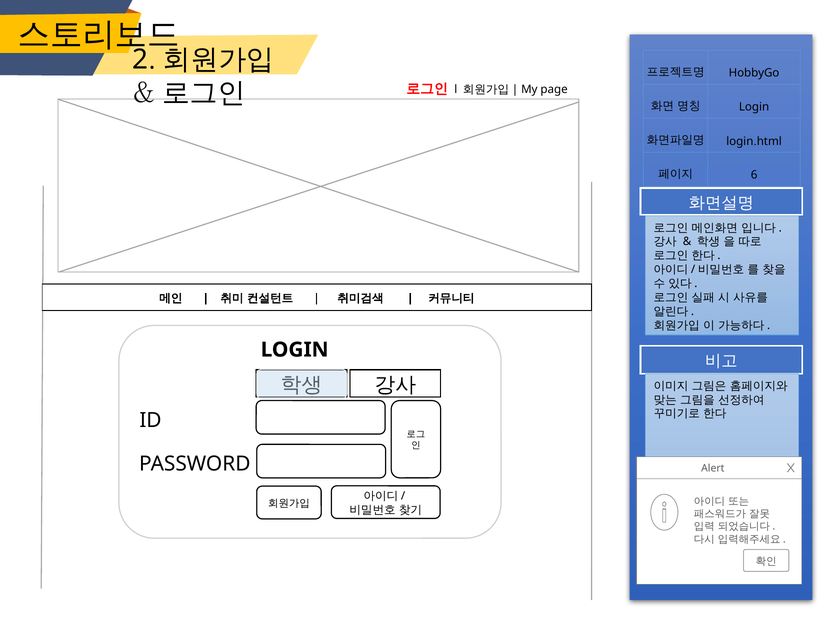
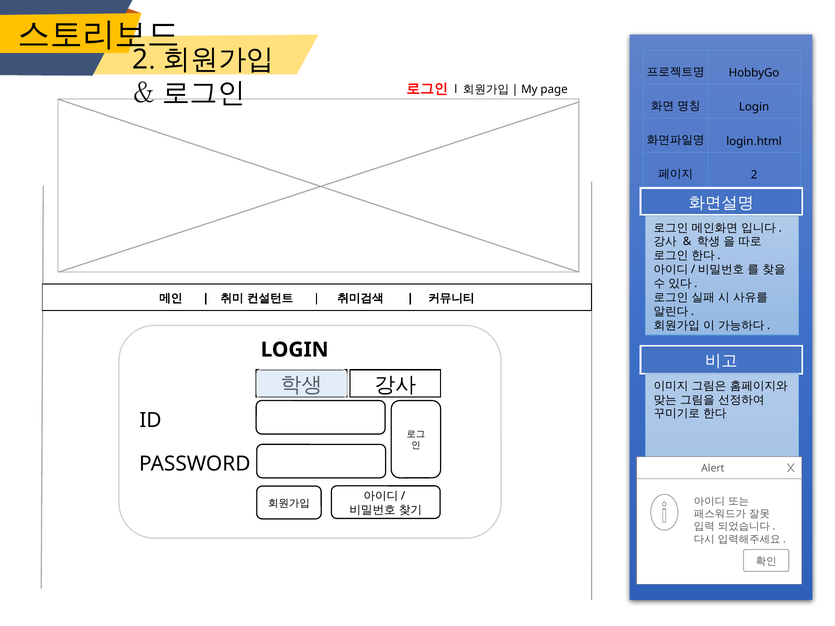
6: 6 -> 2 (754, 175)
